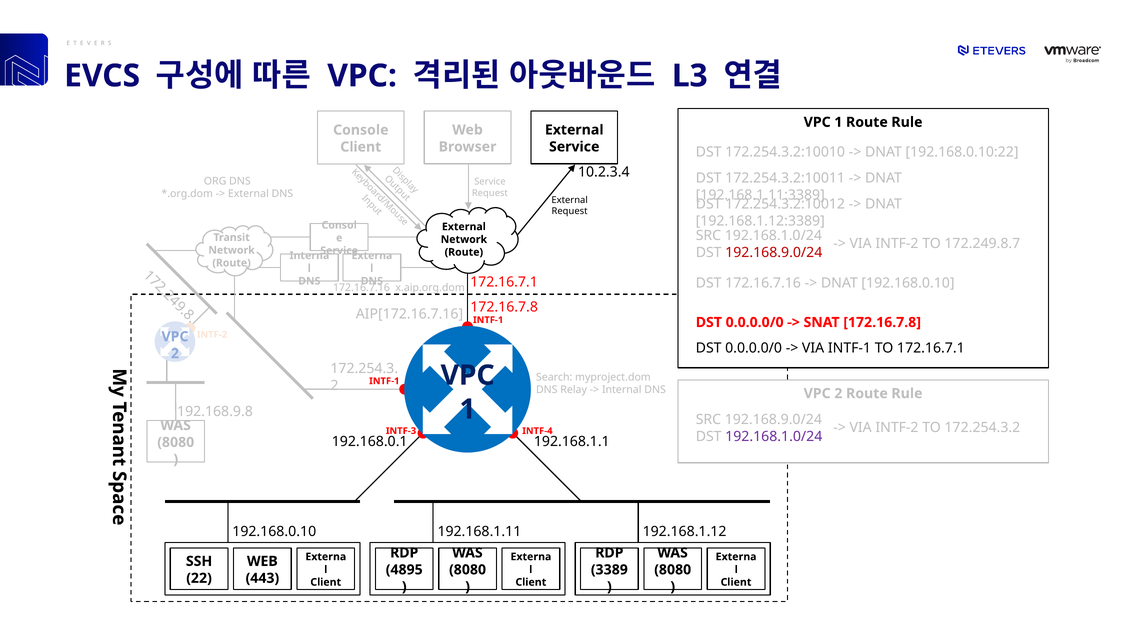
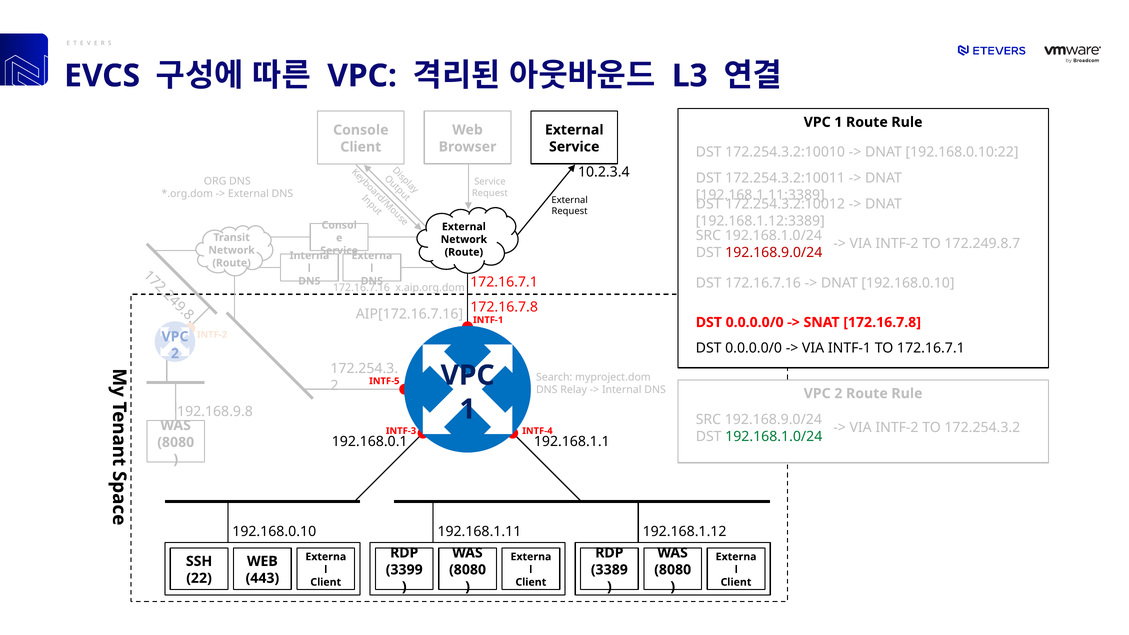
INTF-1: INTF-1 -> INTF-5 (384, 381)
192.168.1.0/24 colour: purple -> green (774, 437)
4895: 4895 -> 3399 (404, 570)
